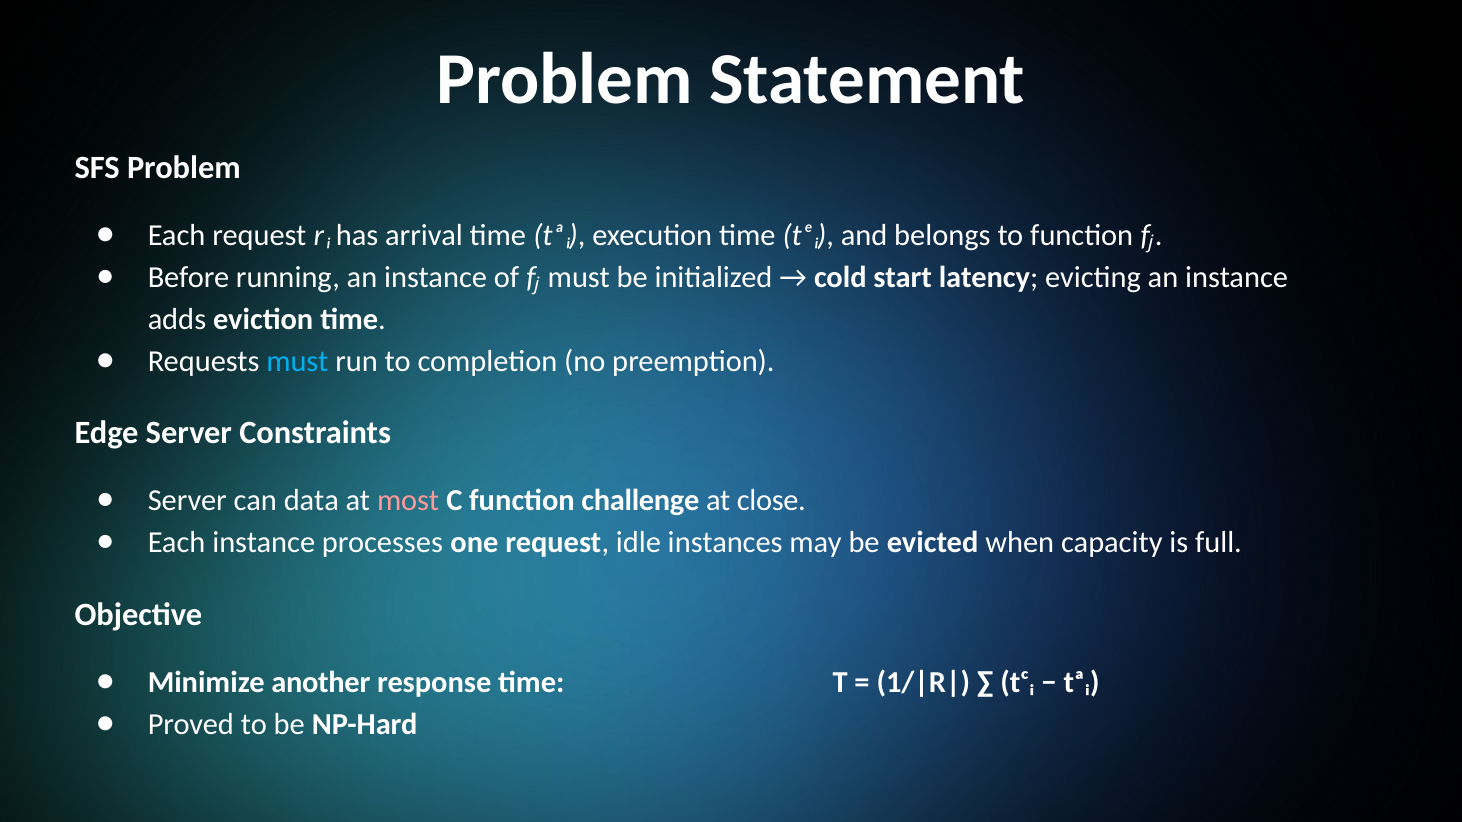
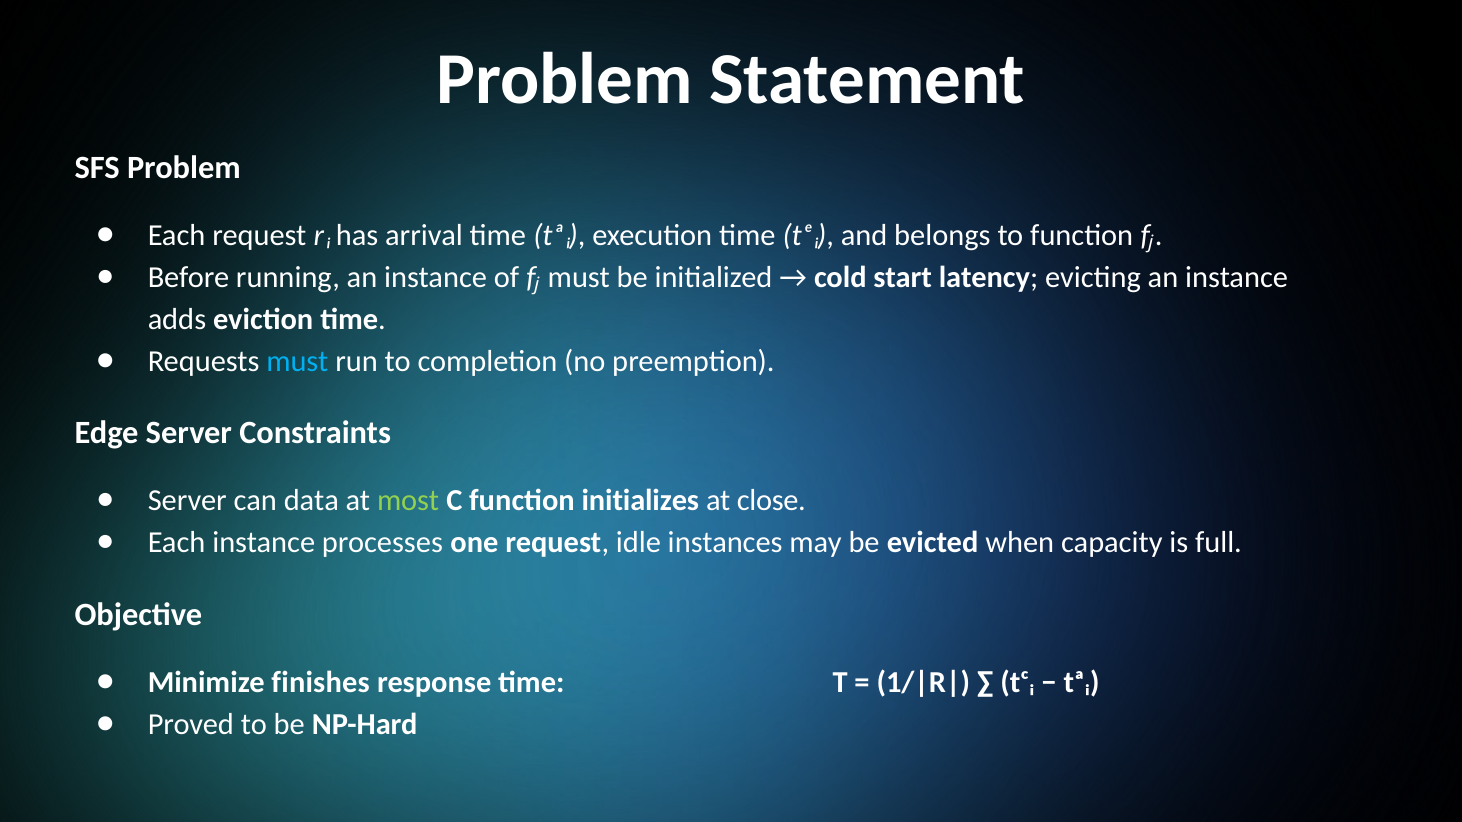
most colour: pink -> light green (408, 501)
challenge: challenge -> initializes (640, 501)
another: another -> finishes (321, 682)
